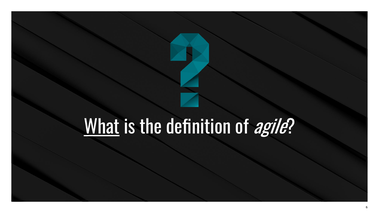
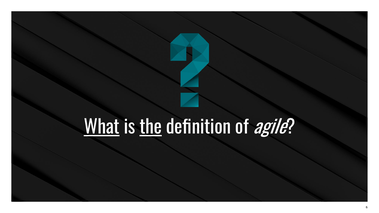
the underline: none -> present (151, 128)
